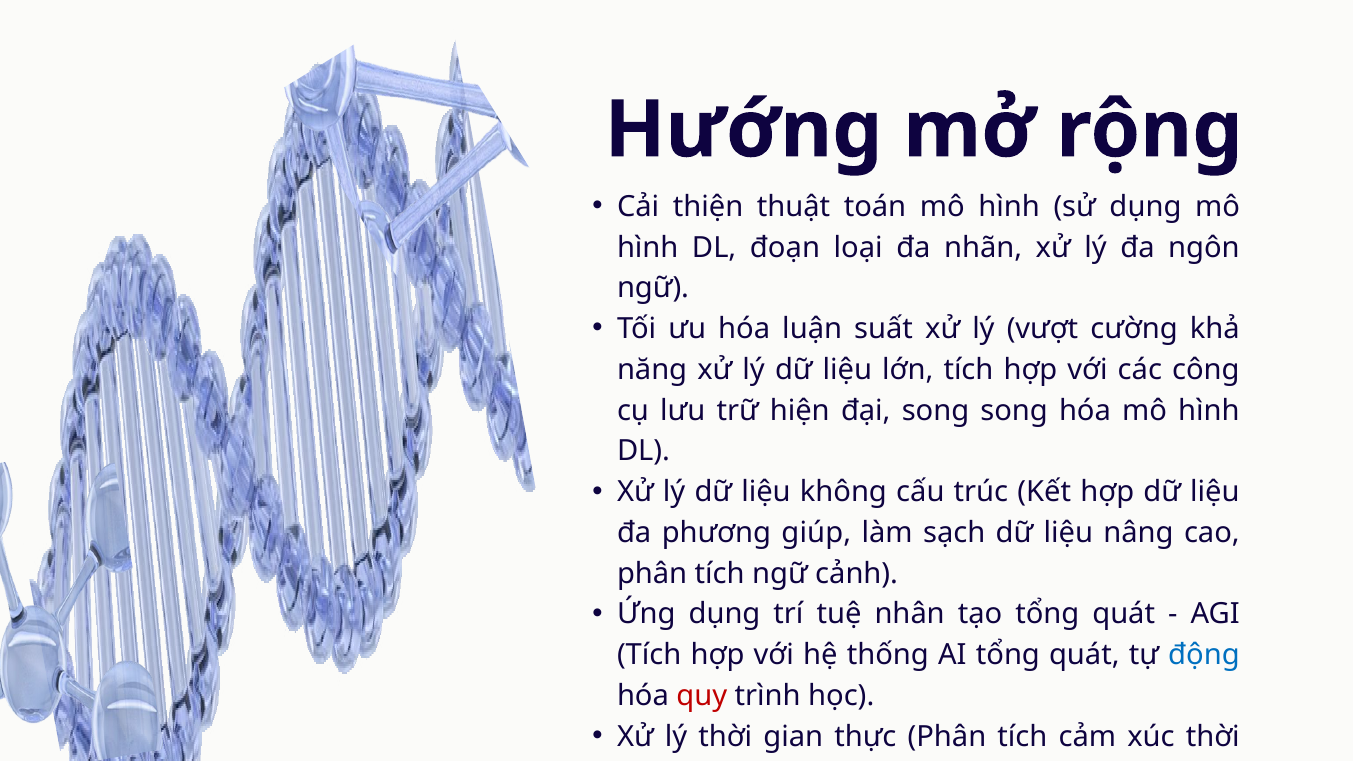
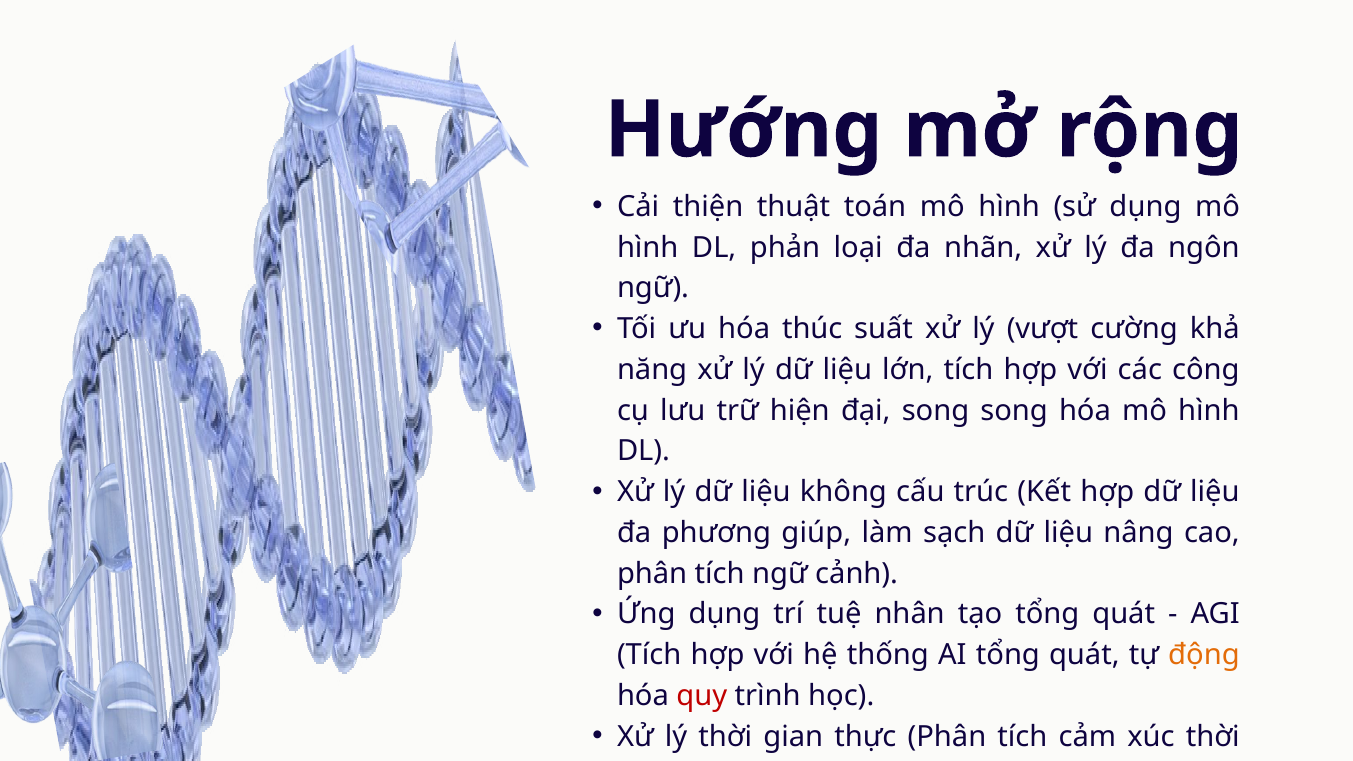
đoạn: đoạn -> phản (785, 247)
luận: luận -> thúc (812, 329)
động colour: blue -> orange (1204, 655)
